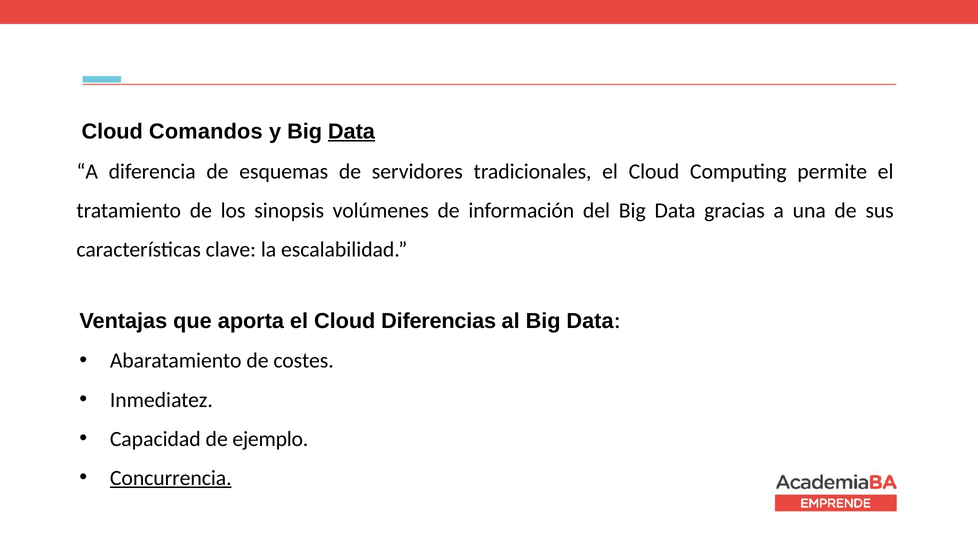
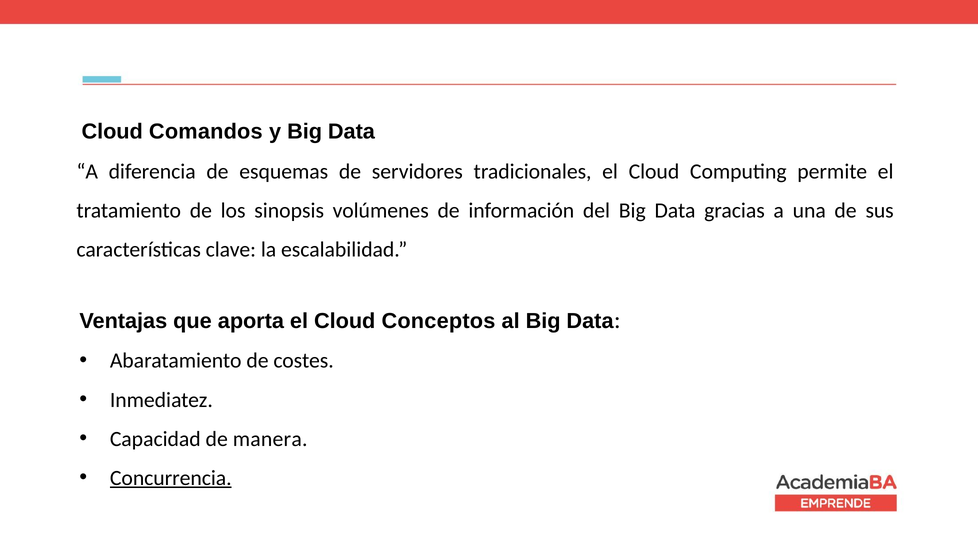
Data underline: present -> none (351, 131)
Diferencias: Diferencias -> Conceptos (438, 321)
ejemplo: ejemplo -> manera (270, 439)
